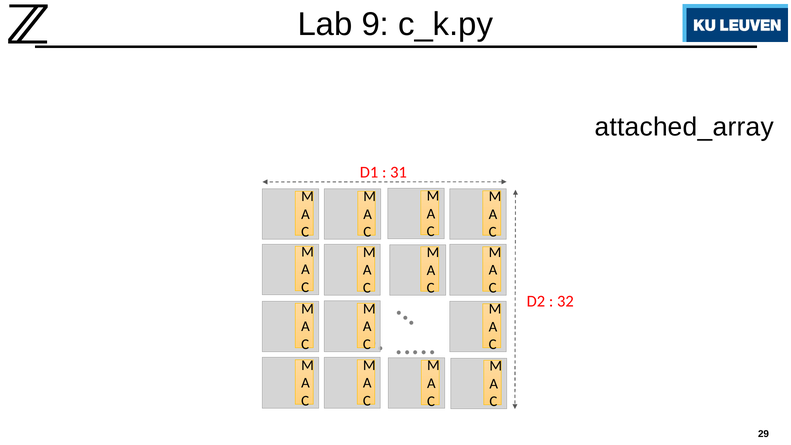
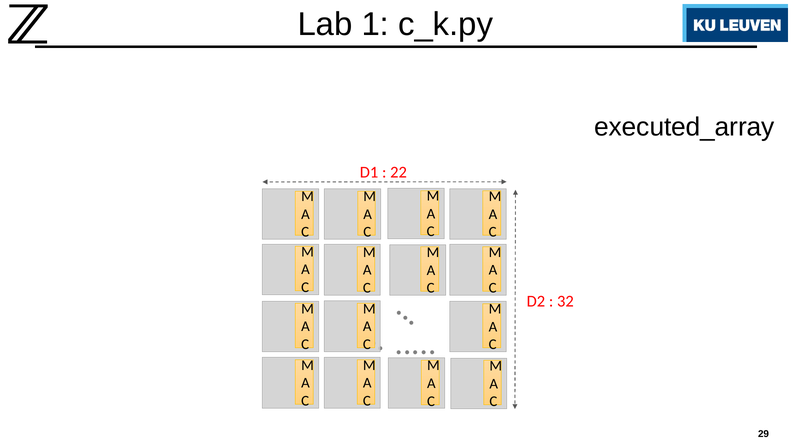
9: 9 -> 1 (375, 24)
attached_array: attached_array -> executed_array (684, 127)
31: 31 -> 22 (399, 172)
